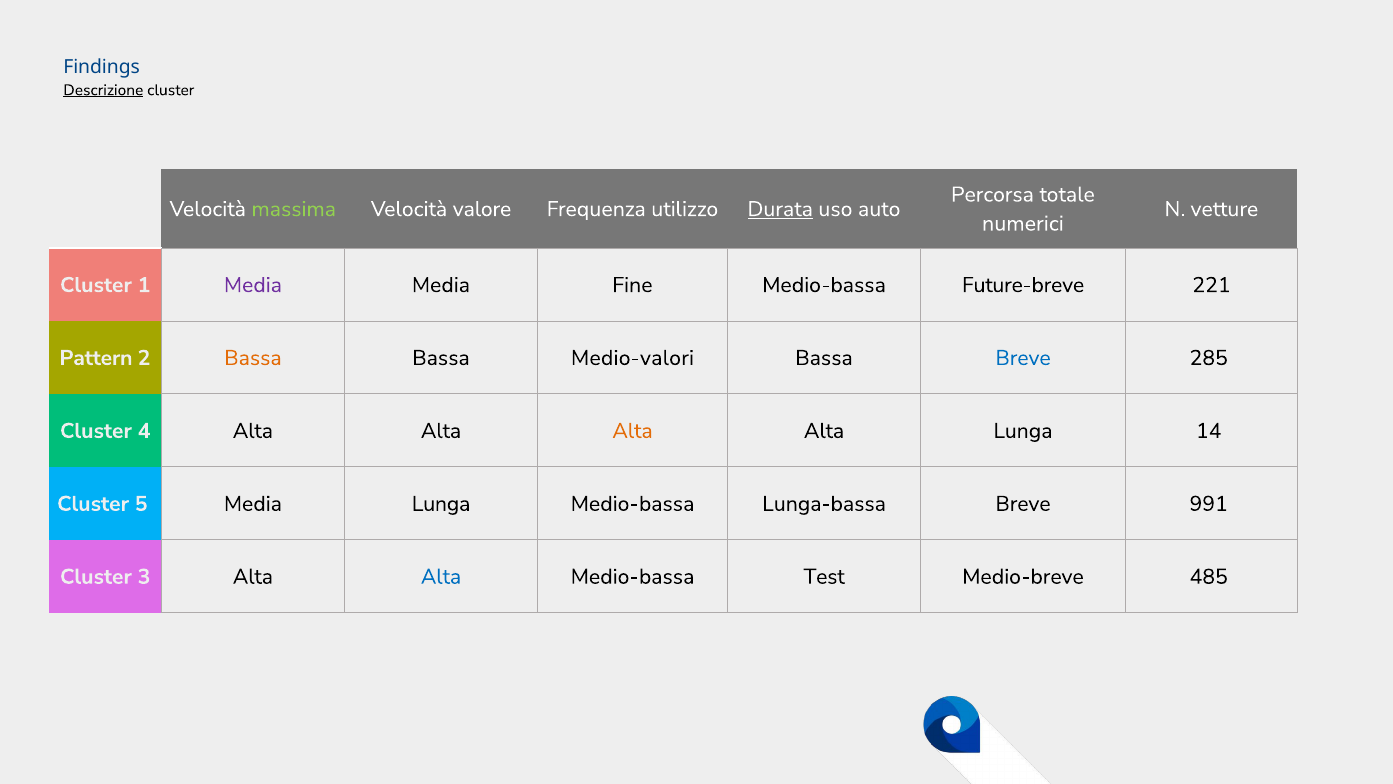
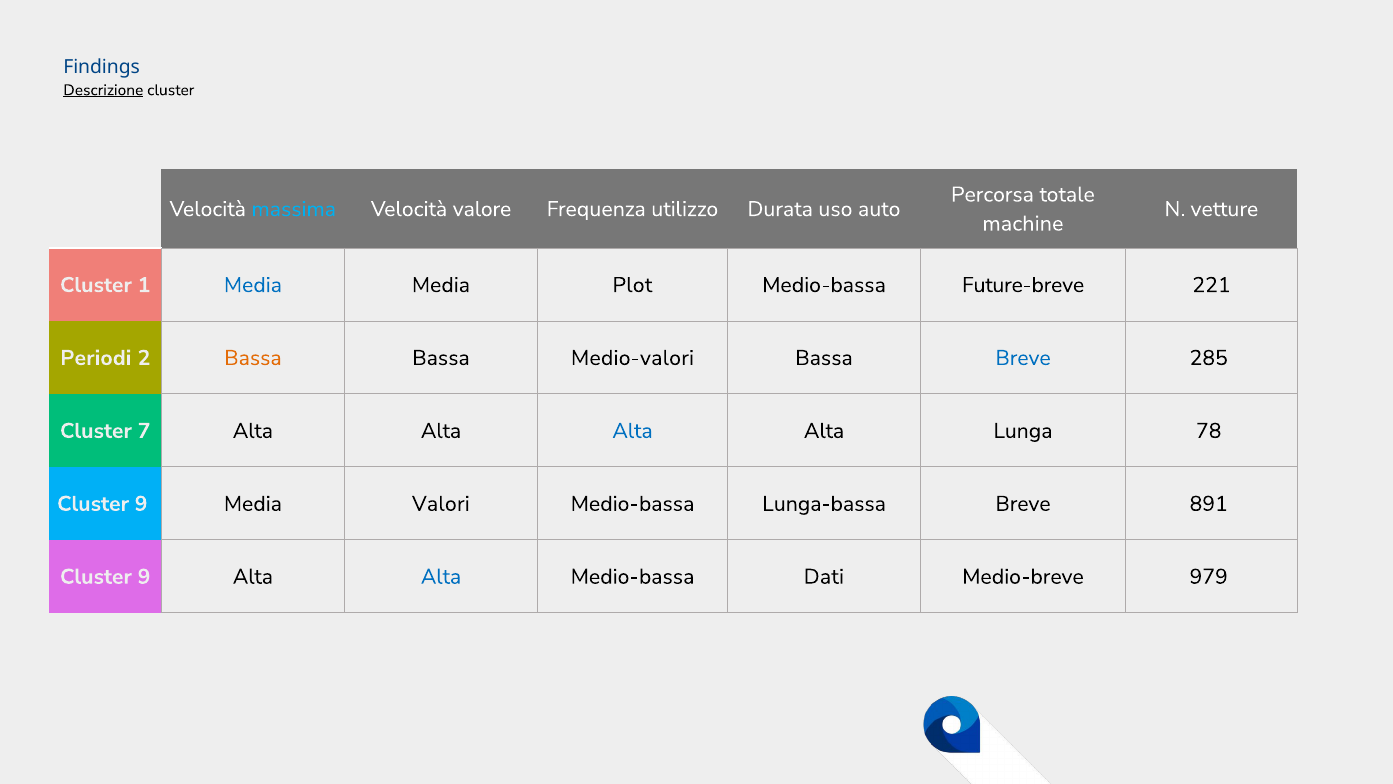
massima colour: light green -> light blue (294, 209)
Durata underline: present -> none (780, 209)
numerici: numerici -> machine (1023, 223)
Media colour: purple -> blue (253, 285)
Fine: Fine -> Plot (632, 285)
Pattern: Pattern -> Periodi (96, 358)
4: 4 -> 7 (144, 431)
Alta colour: orange -> blue (633, 431)
14: 14 -> 78 (1209, 431)
5: 5 -> 9 (141, 504)
Media Lunga: Lunga -> Valori (441, 504)
991: 991 -> 891 (1209, 504)
3: 3 -> 9 (144, 576)
Test: Test -> Dati (824, 576)
485: 485 -> 979 (1209, 576)
